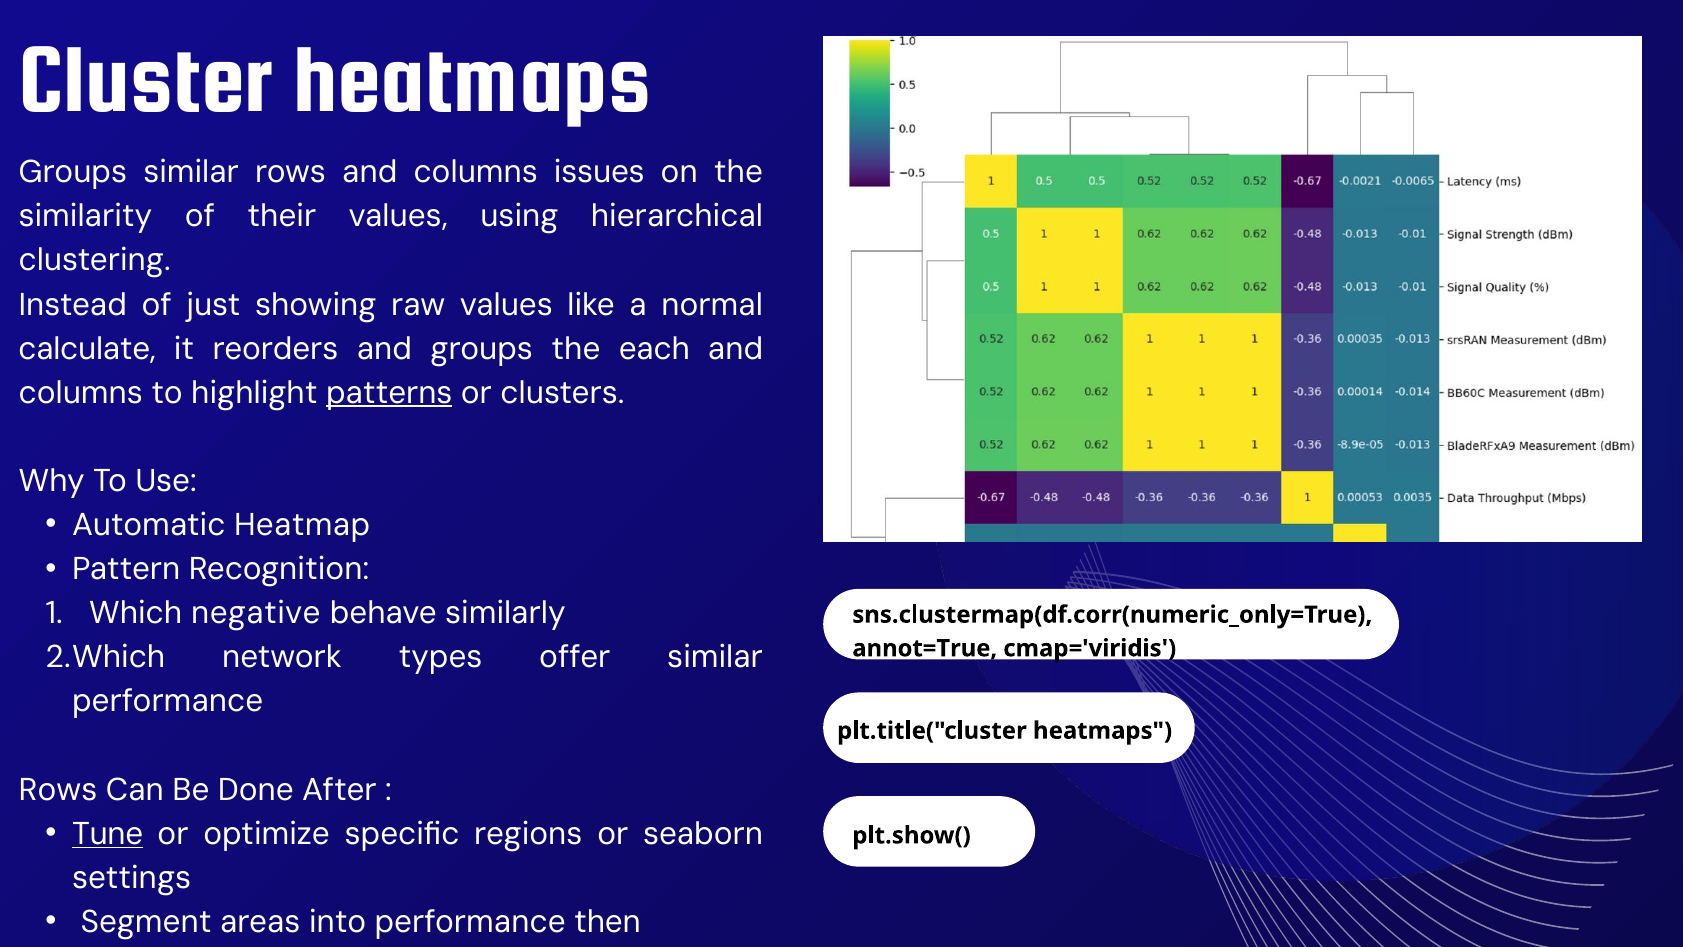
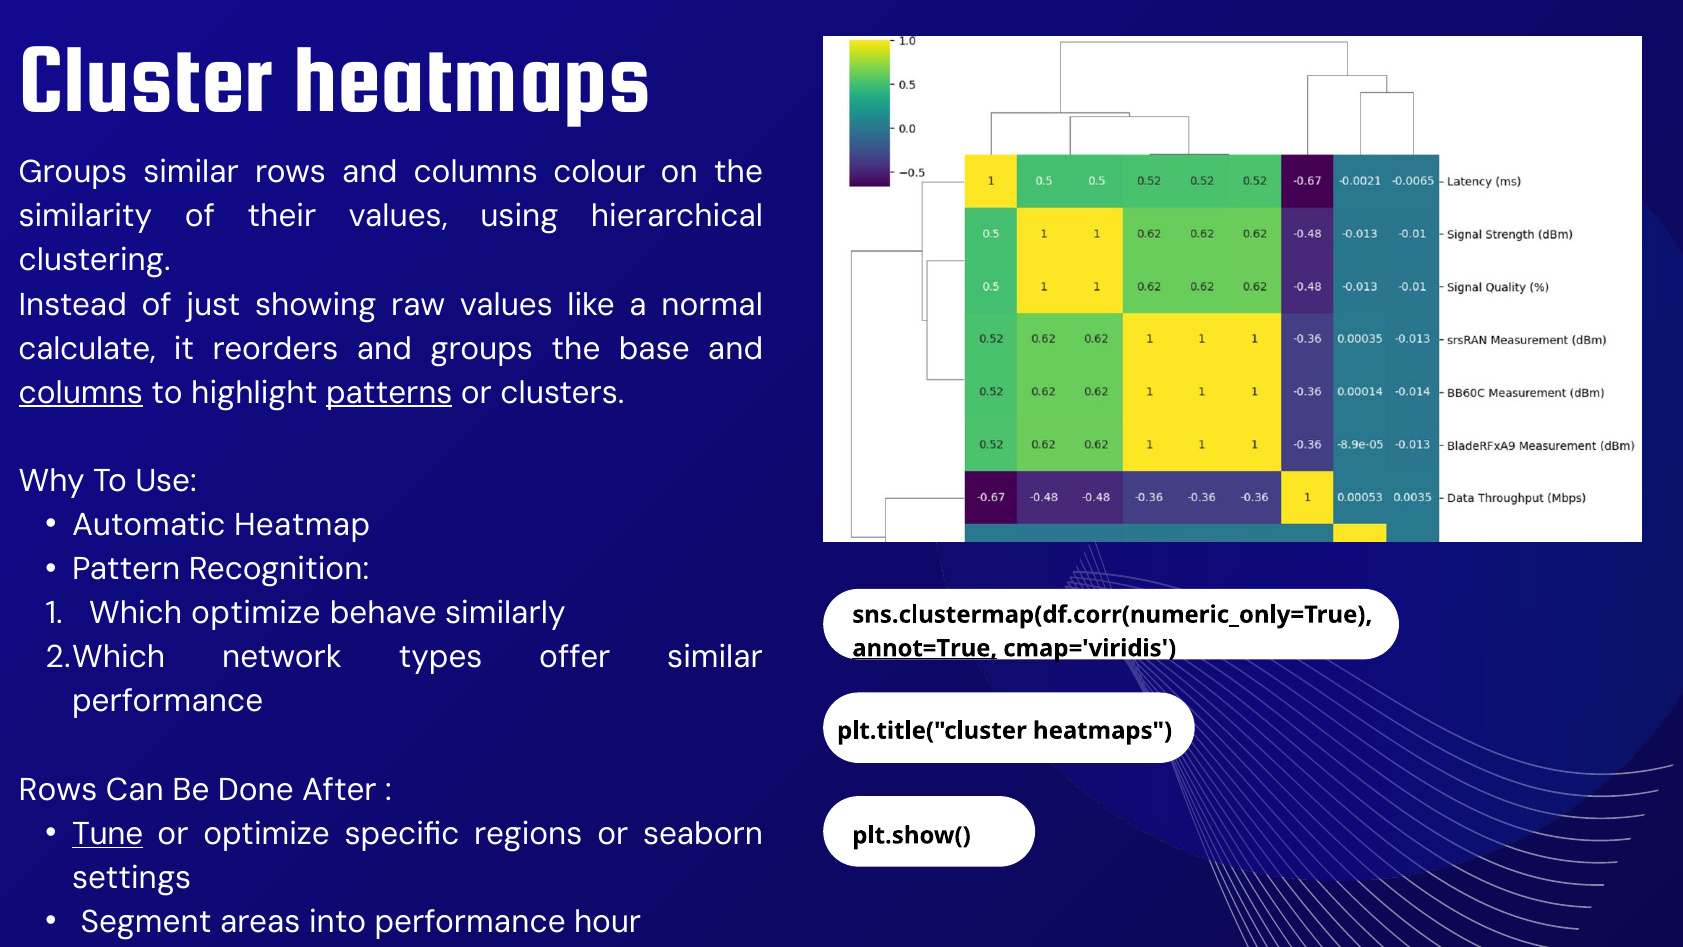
issues: issues -> colour (599, 172)
each: each -> base (654, 349)
columns underline: none -> present (81, 393)
Which negative: negative -> optimize (256, 613)
annot=True underline: none -> present (925, 648)
then: then -> hour (608, 922)
